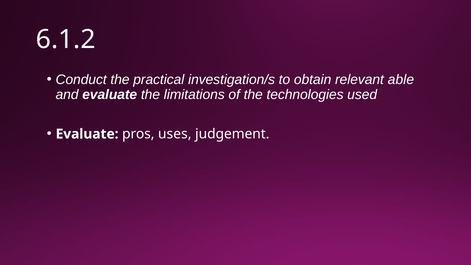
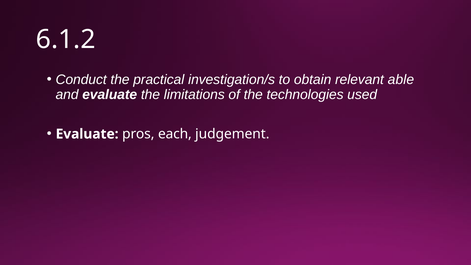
uses: uses -> each (175, 134)
